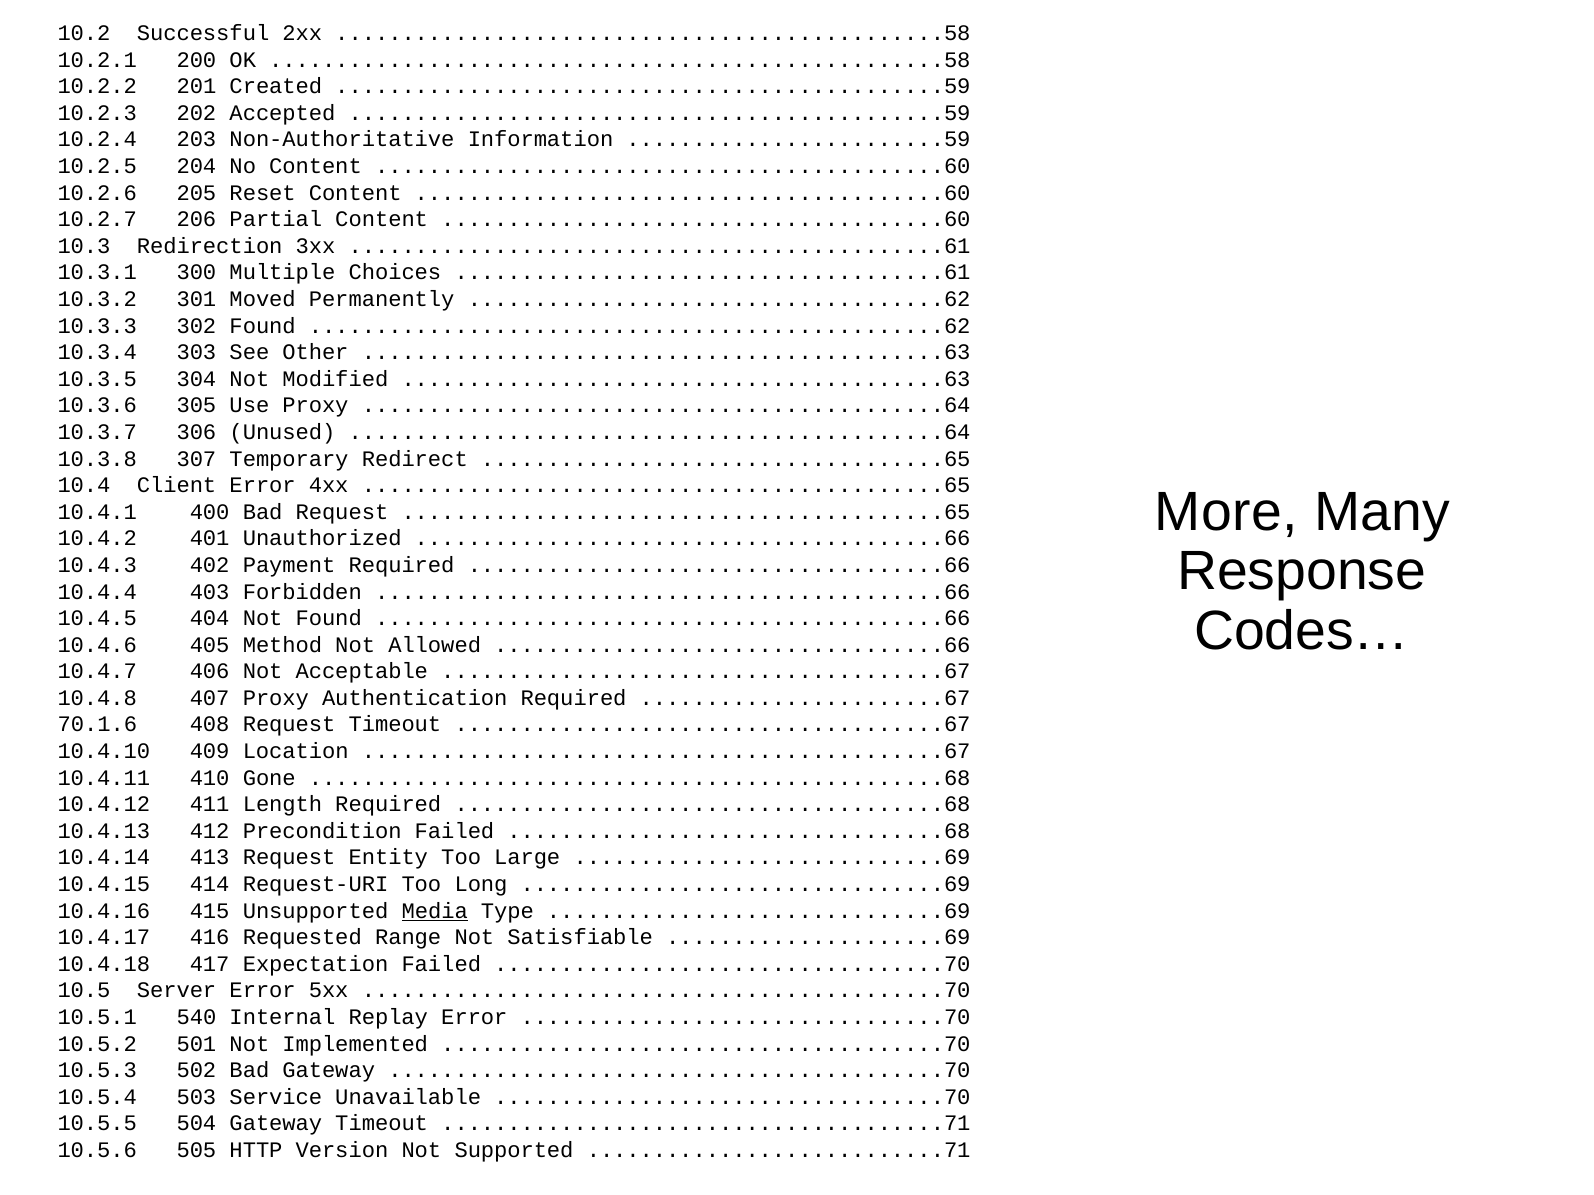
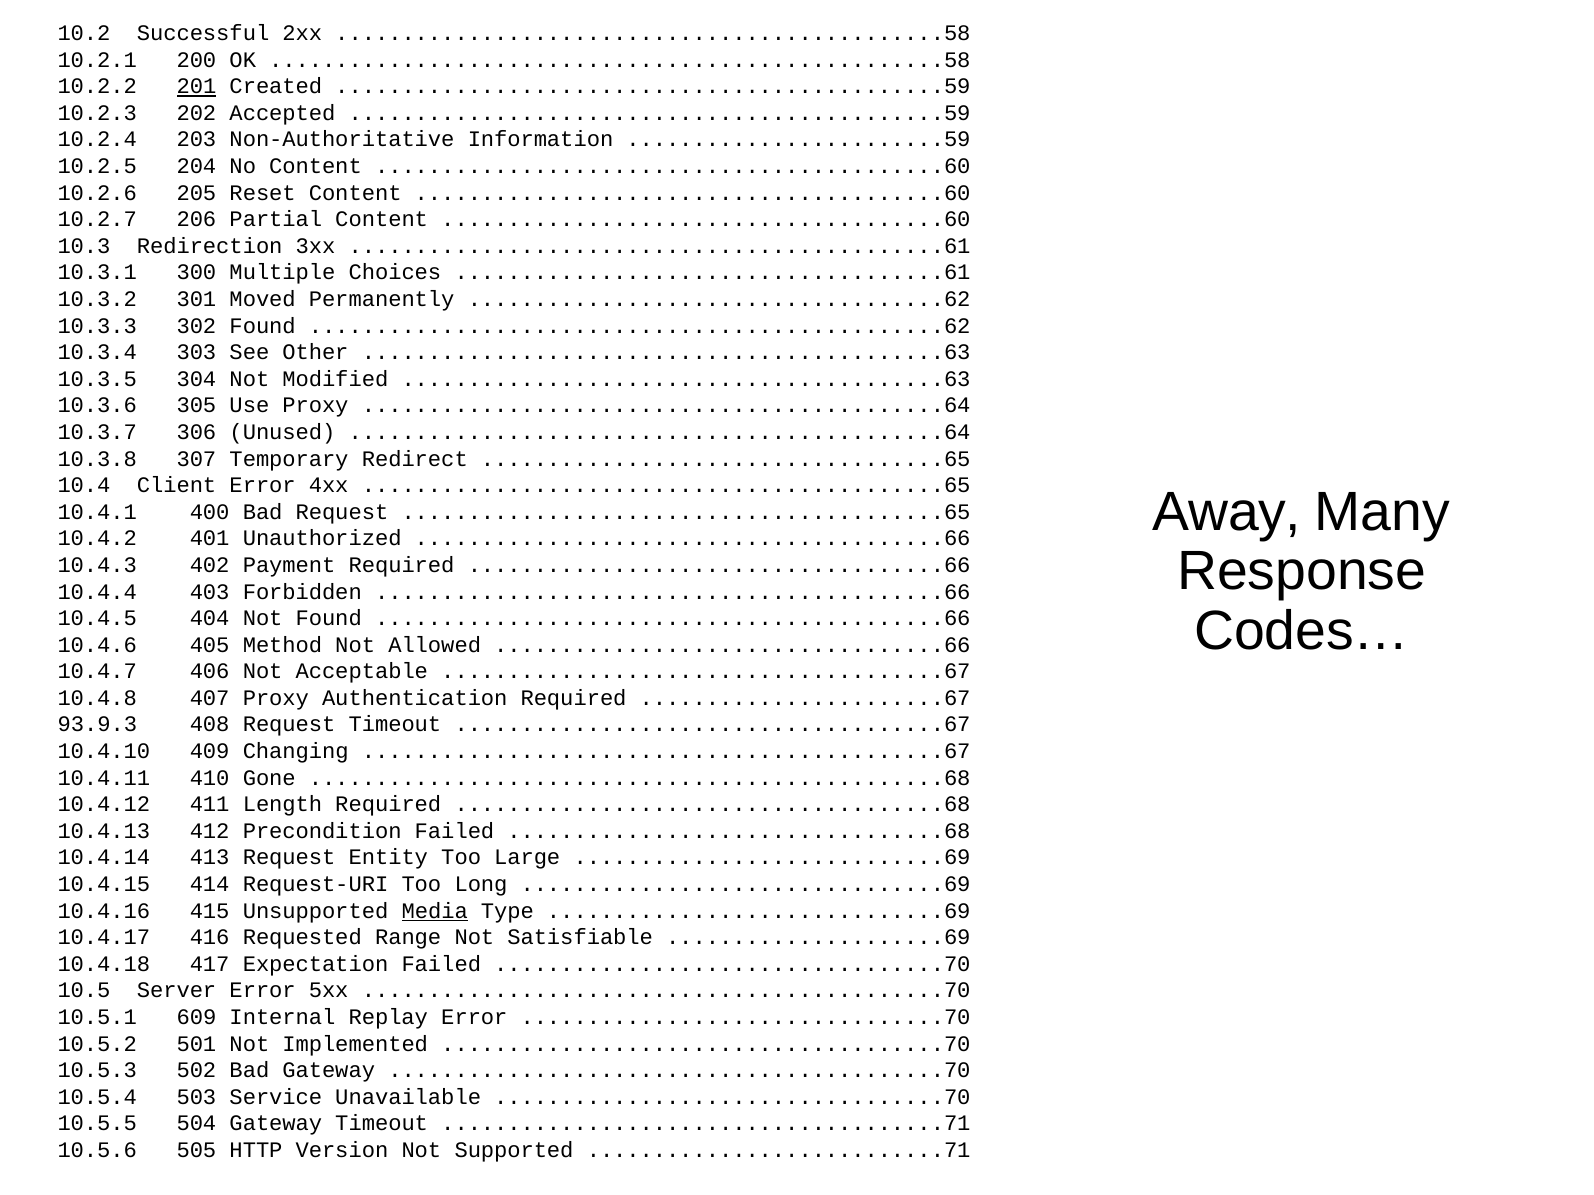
201 underline: none -> present (196, 86)
More: More -> Away (1227, 512)
70.1.6: 70.1.6 -> 93.9.3 (97, 725)
Location: Location -> Changing (296, 752)
540: 540 -> 609 (196, 1018)
